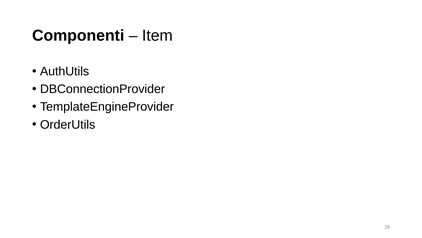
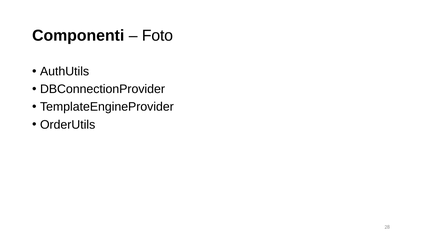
Item: Item -> Foto (157, 35)
